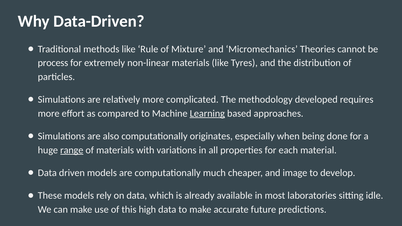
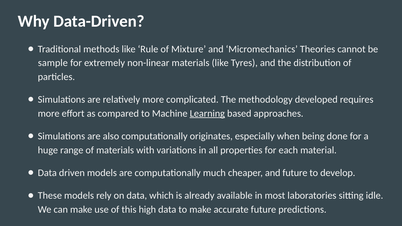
process: process -> sample (53, 63)
range underline: present -> none (72, 150)
and image: image -> future (295, 173)
